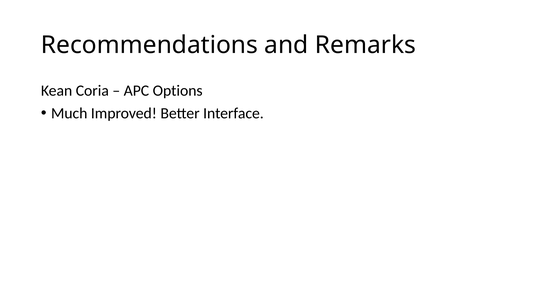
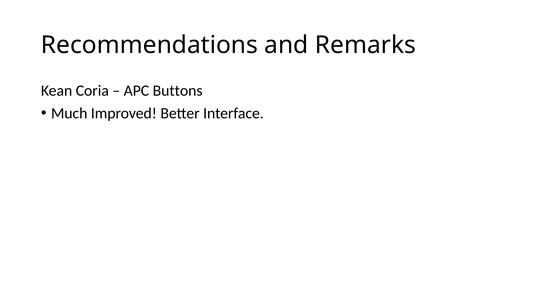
Options: Options -> Buttons (178, 91)
